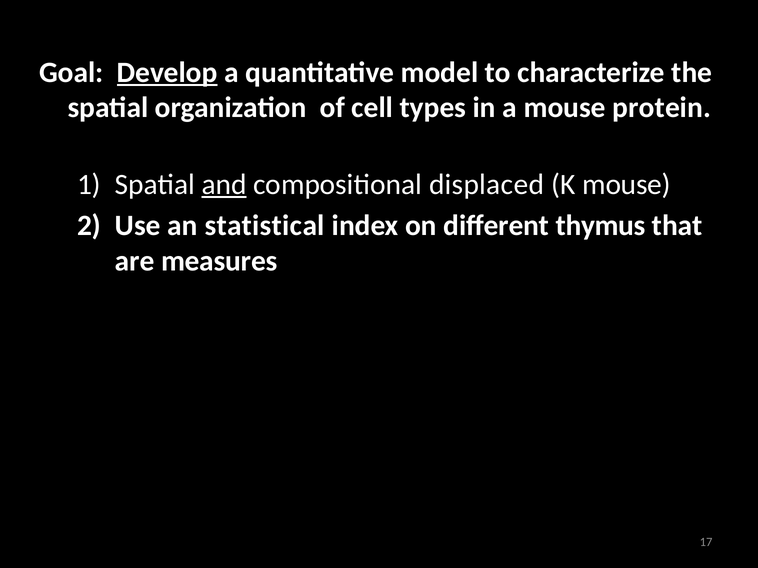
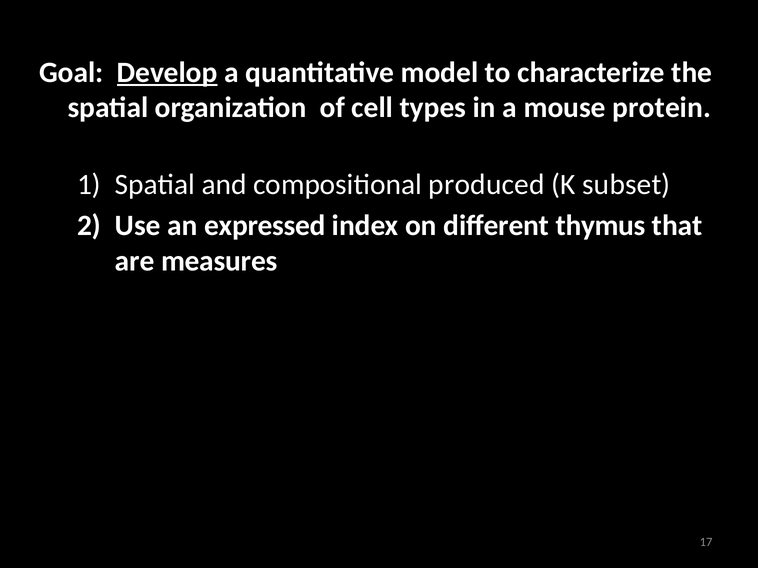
and underline: present -> none (224, 184)
displaced: displaced -> produced (487, 184)
K mouse: mouse -> subset (626, 184)
statistical: statistical -> expressed (265, 226)
